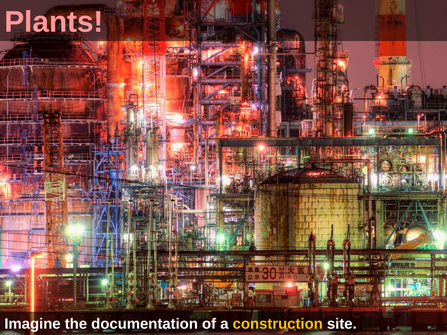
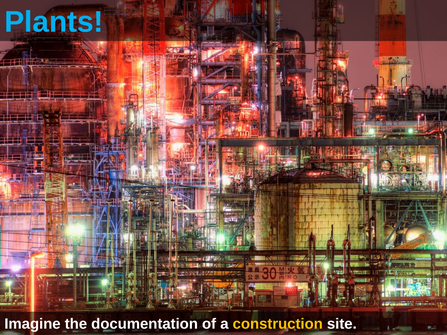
Plants colour: pink -> light blue (54, 22)
